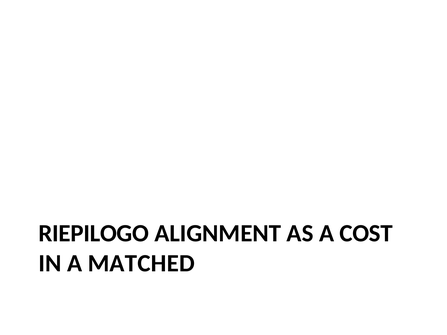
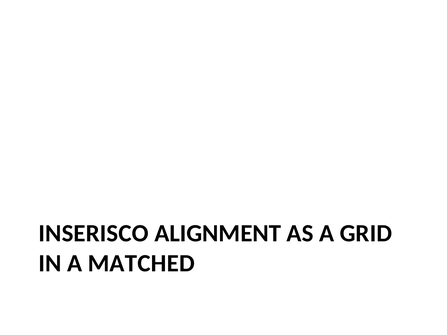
RIEPILOGO: RIEPILOGO -> INSERISCO (94, 234)
COST: COST -> GRID (366, 234)
